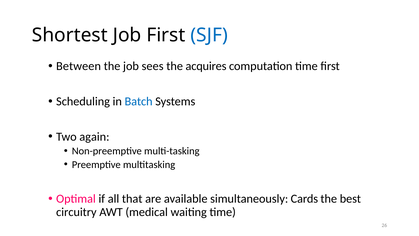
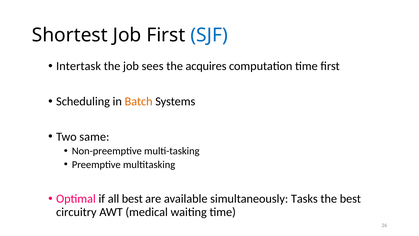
Between: Between -> Intertask (79, 66)
Batch colour: blue -> orange (139, 101)
again: again -> same (94, 136)
all that: that -> best (132, 199)
Cards: Cards -> Tasks (304, 199)
